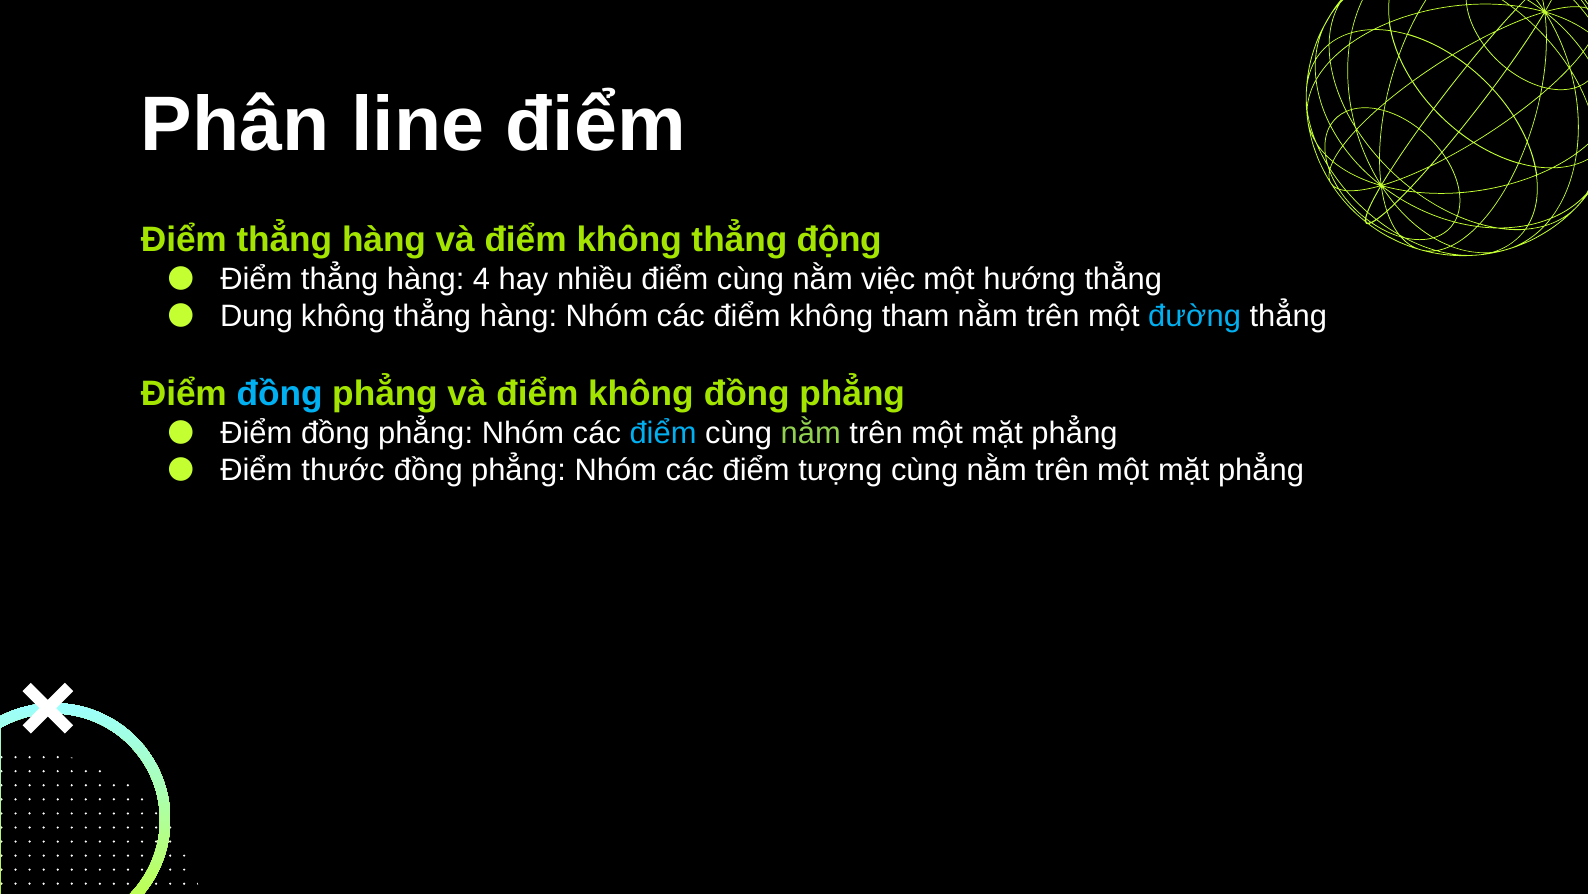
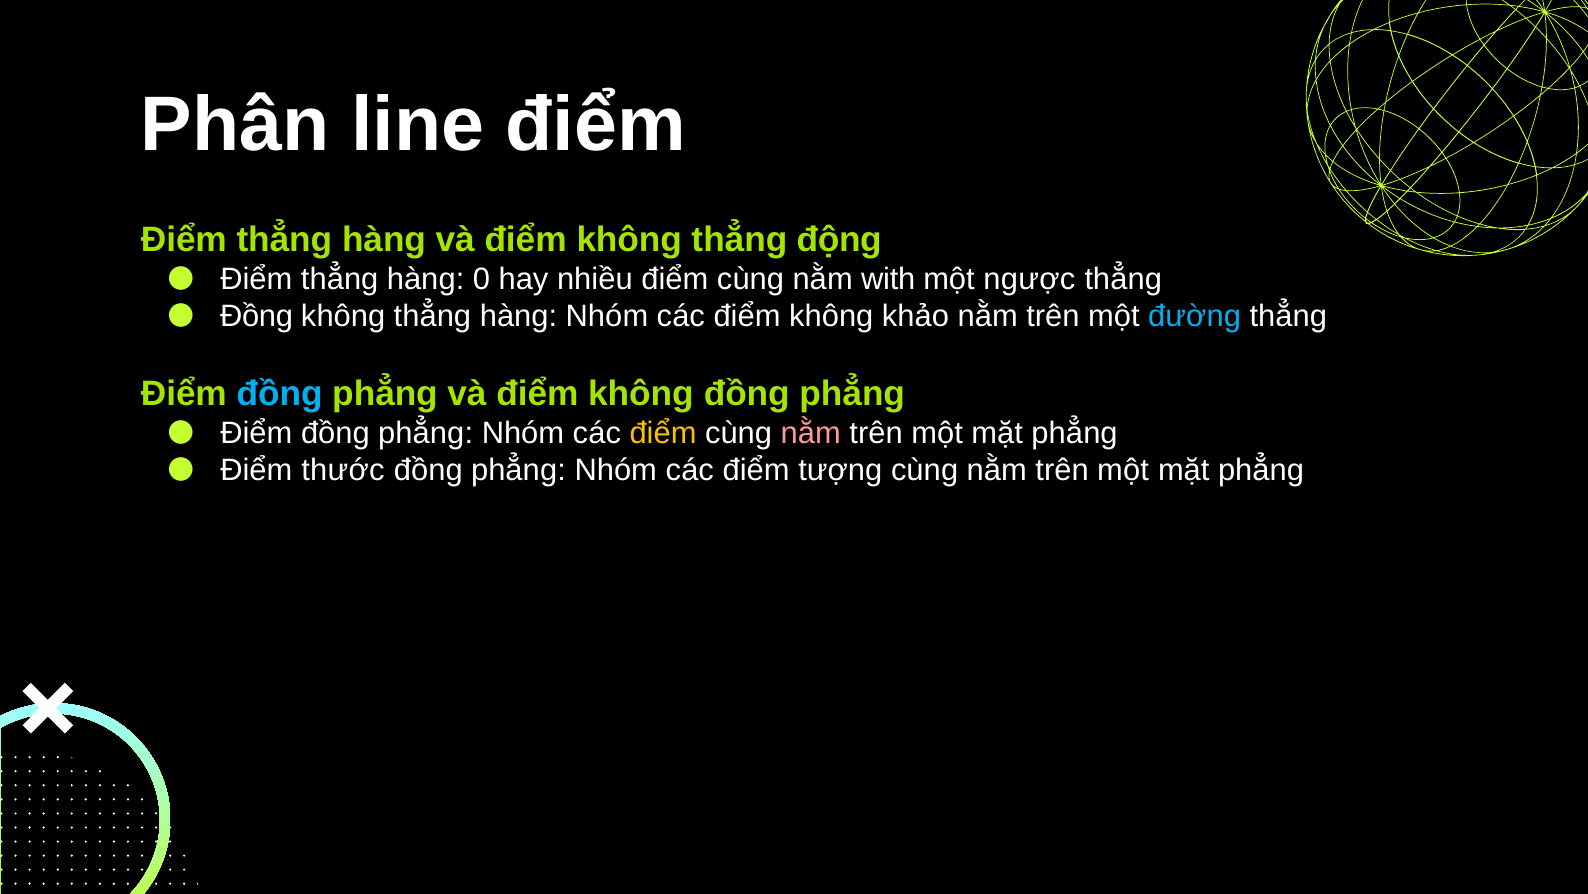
4: 4 -> 0 (482, 279)
việc: việc -> with (888, 279)
hướng: hướng -> ngược (1029, 279)
Dung: Dung -> Đồng (256, 316)
tham: tham -> khảo (915, 316)
điểm colour: light blue -> yellow (663, 433)
nằm colour: light green -> pink (811, 433)
